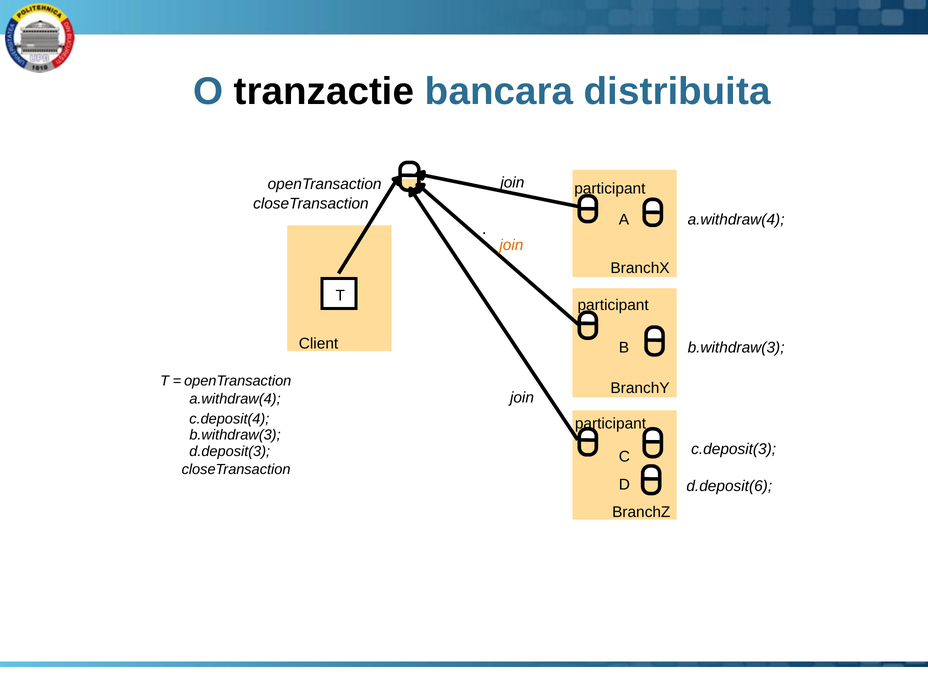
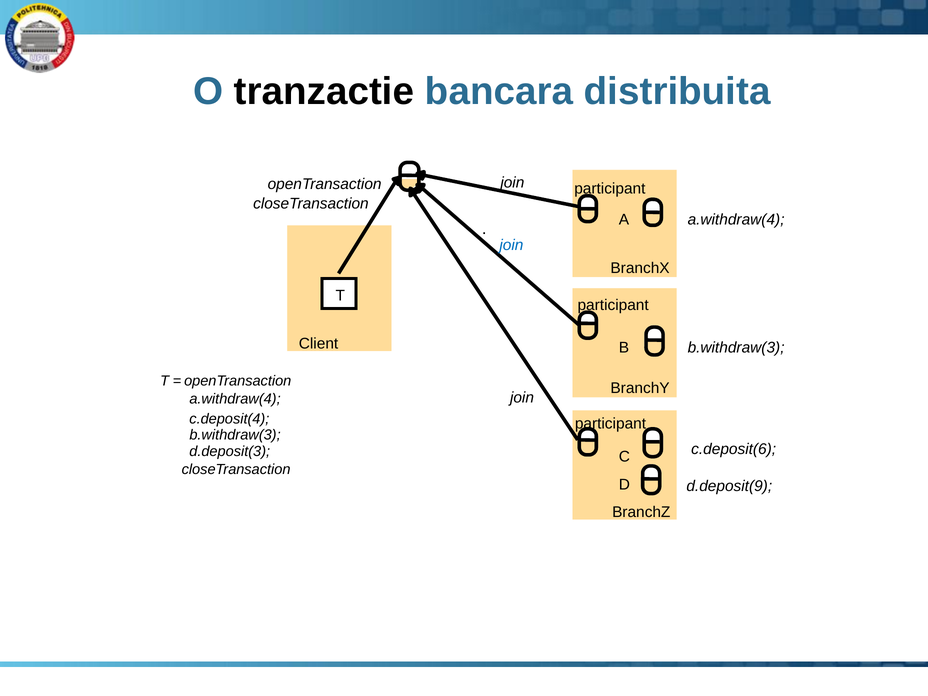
join colour: orange -> blue (511, 245)
c.deposit(3: c.deposit(3 -> c.deposit(6 (734, 449)
d.deposit(6: d.deposit(6 -> d.deposit(9 (729, 486)
